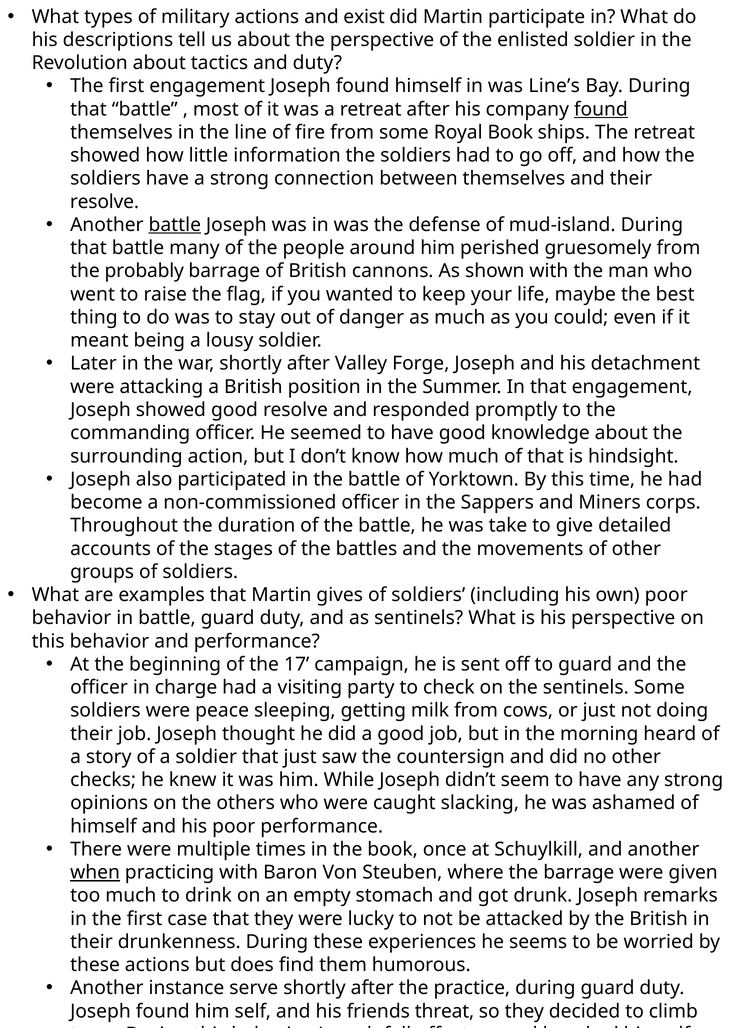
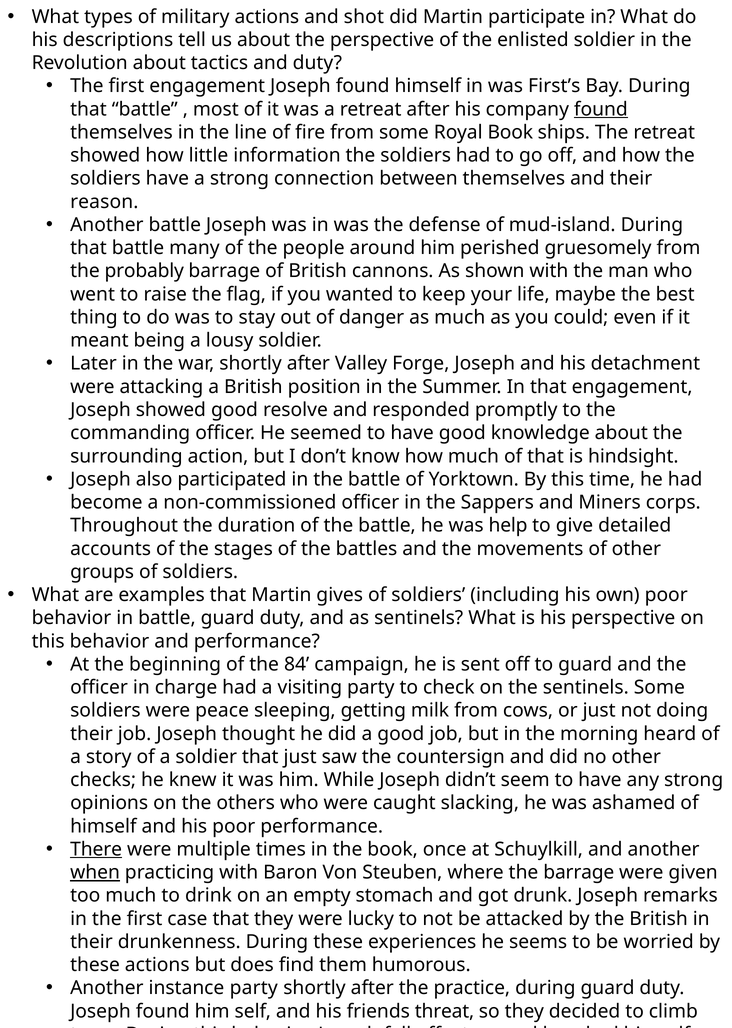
exist: exist -> shot (364, 17)
Line’s: Line’s -> First’s (554, 86)
resolve: resolve -> reason (104, 202)
battle underline: present -> none (175, 225)
take: take -> help (508, 525)
17: 17 -> 84 (297, 664)
There underline: none -> present (96, 849)
instance serve: serve -> party (254, 988)
